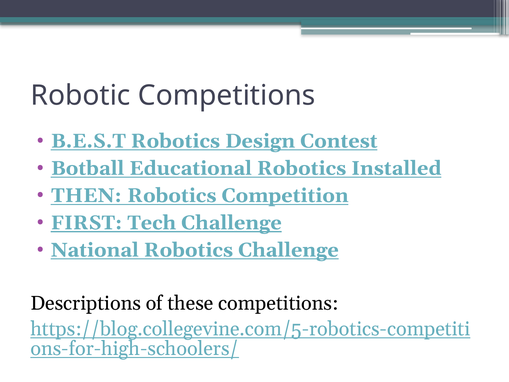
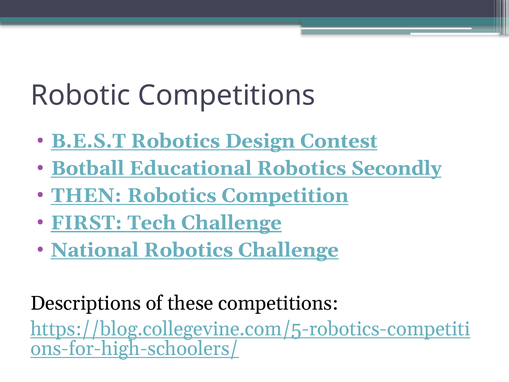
Installed: Installed -> Secondly (396, 168)
